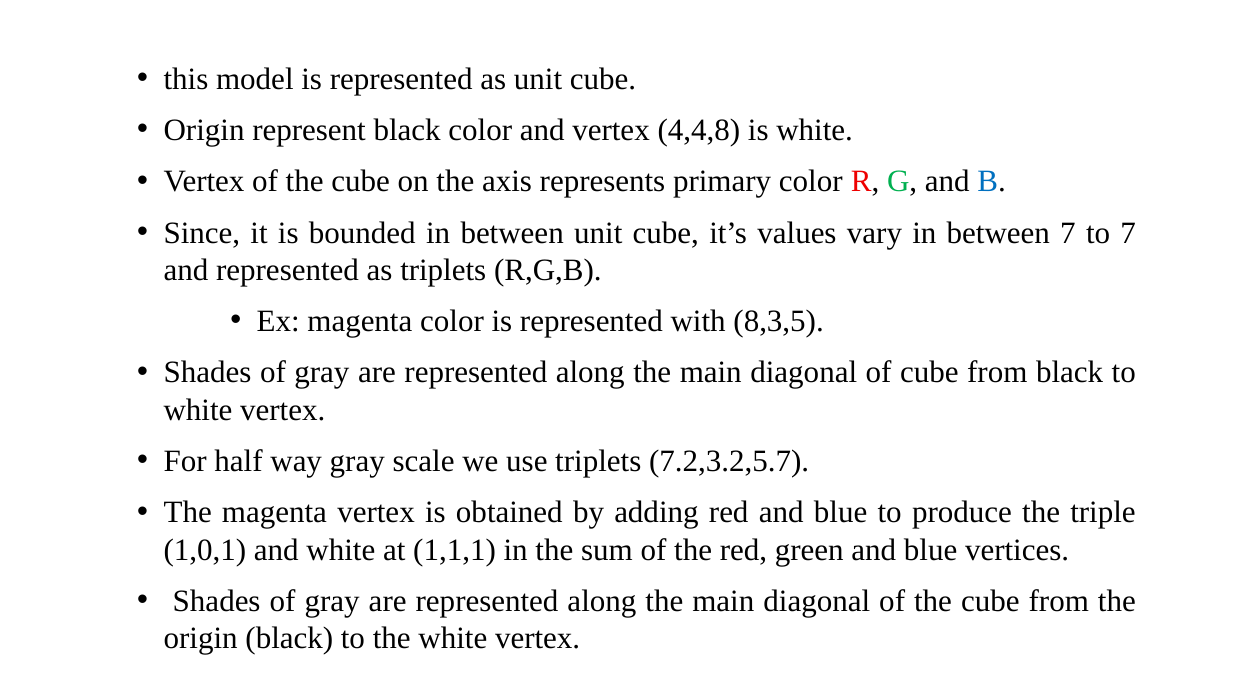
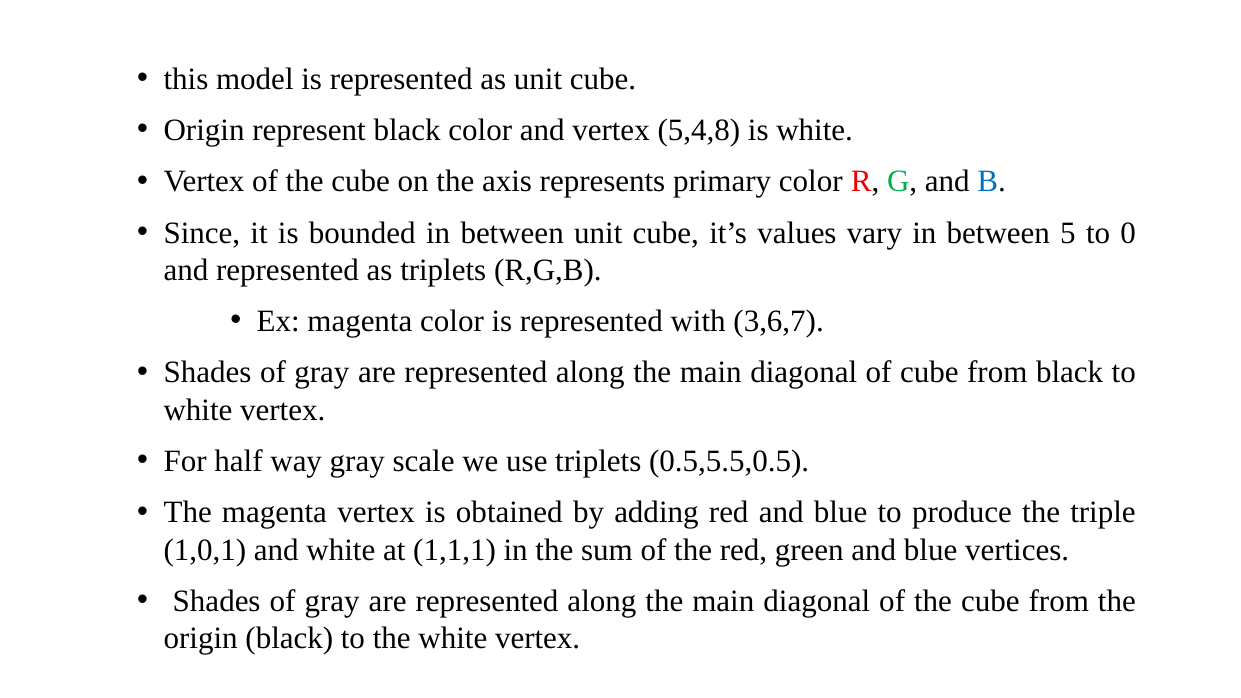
4,4,8: 4,4,8 -> 5,4,8 (699, 130)
between 7: 7 -> 5 (1068, 233)
to 7: 7 -> 0 (1128, 233)
8,3,5: 8,3,5 -> 3,6,7 (779, 321)
7.2,3.2,5.7: 7.2,3.2,5.7 -> 0.5,5.5,0.5 (729, 461)
